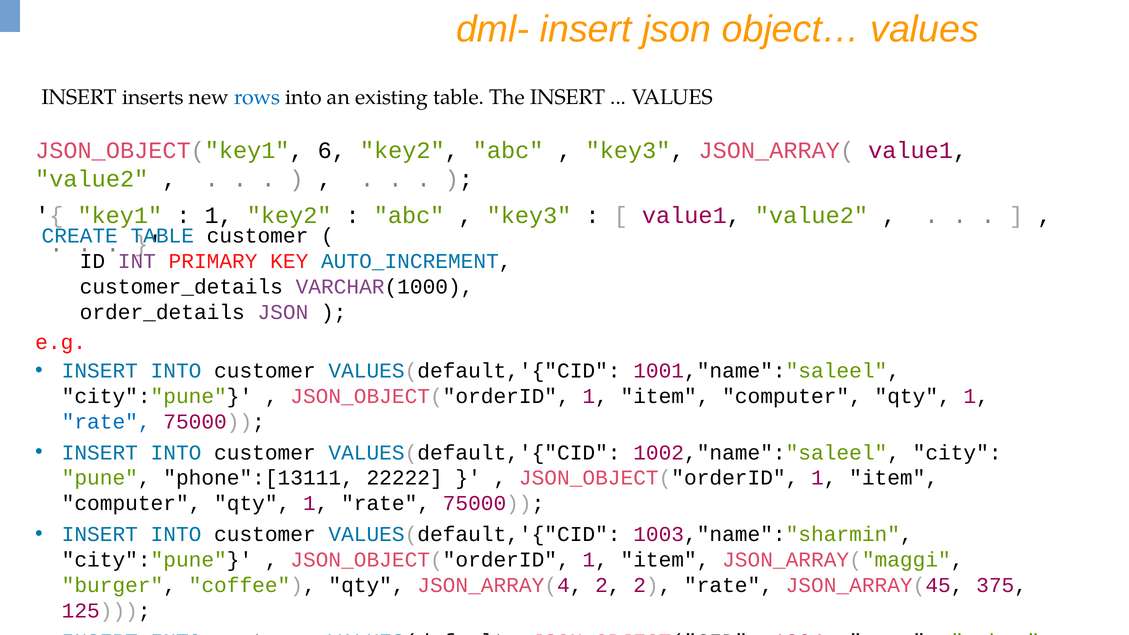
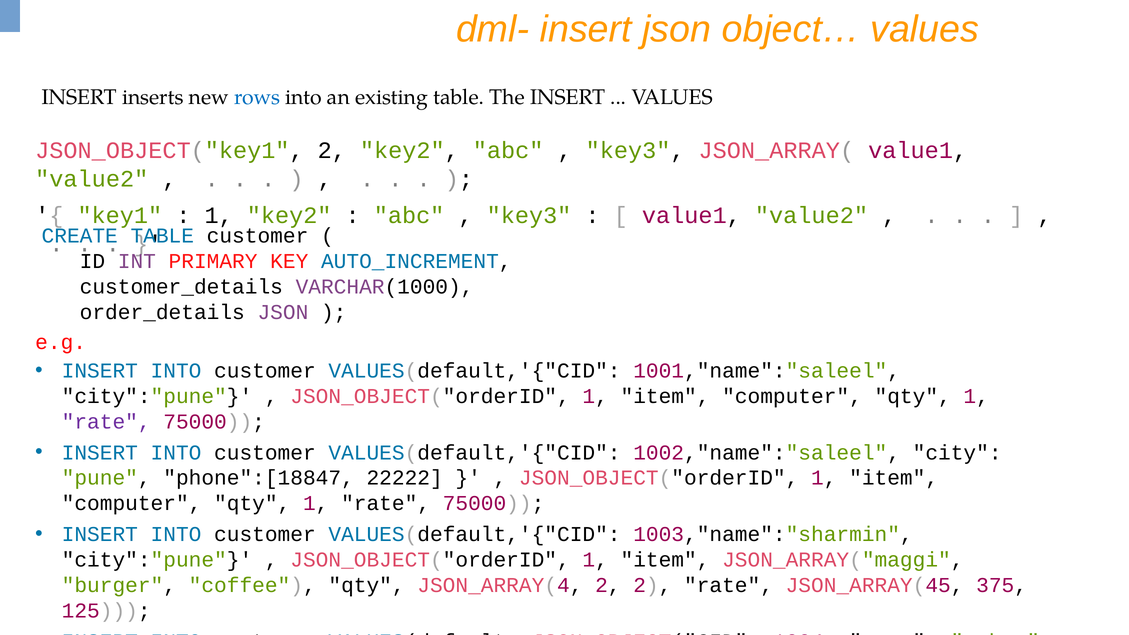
JSON_OBJECT("key1 6: 6 -> 2 (332, 151)
rate colour: blue -> purple (106, 422)
phone":[13111: phone":[13111 -> phone":[18847 (259, 478)
